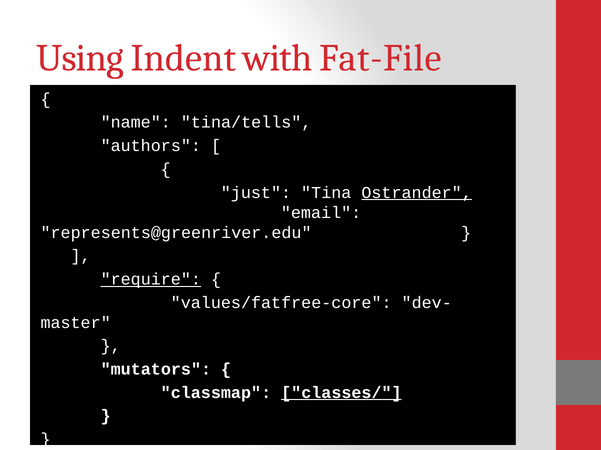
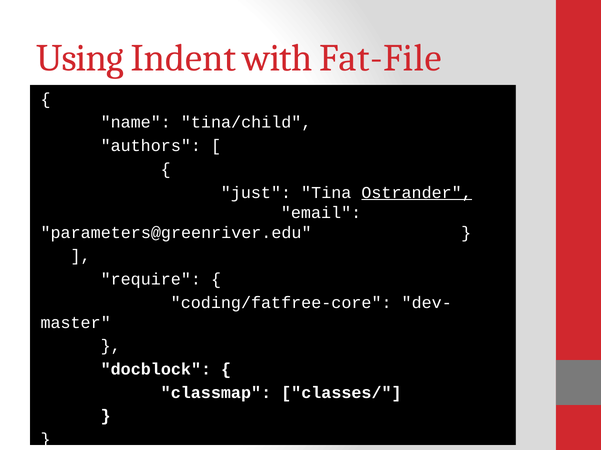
tina/tells: tina/tells -> tina/child (246, 123)
represents@greenriver.edu: represents@greenriver.edu -> parameters@greenriver.edu (176, 233)
require underline: present -> none (151, 280)
values/fatfree-core: values/fatfree-core -> coding/fatfree-core (281, 303)
mutators: mutators -> docblock (156, 370)
classes/ underline: present -> none (341, 393)
